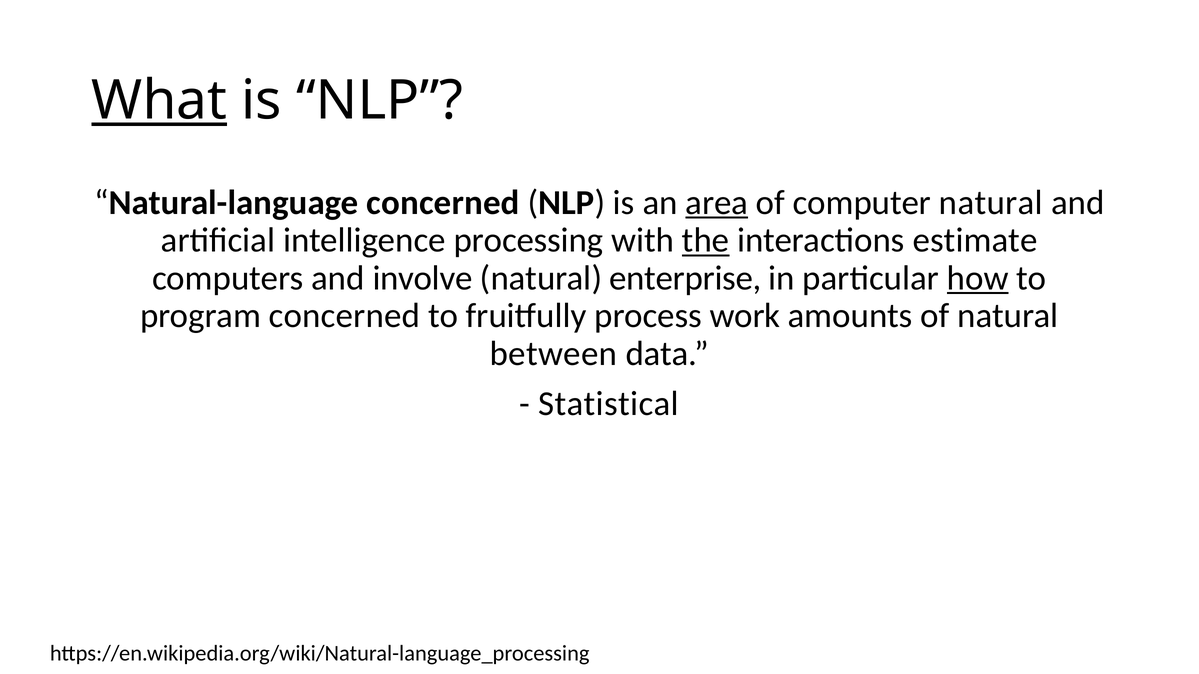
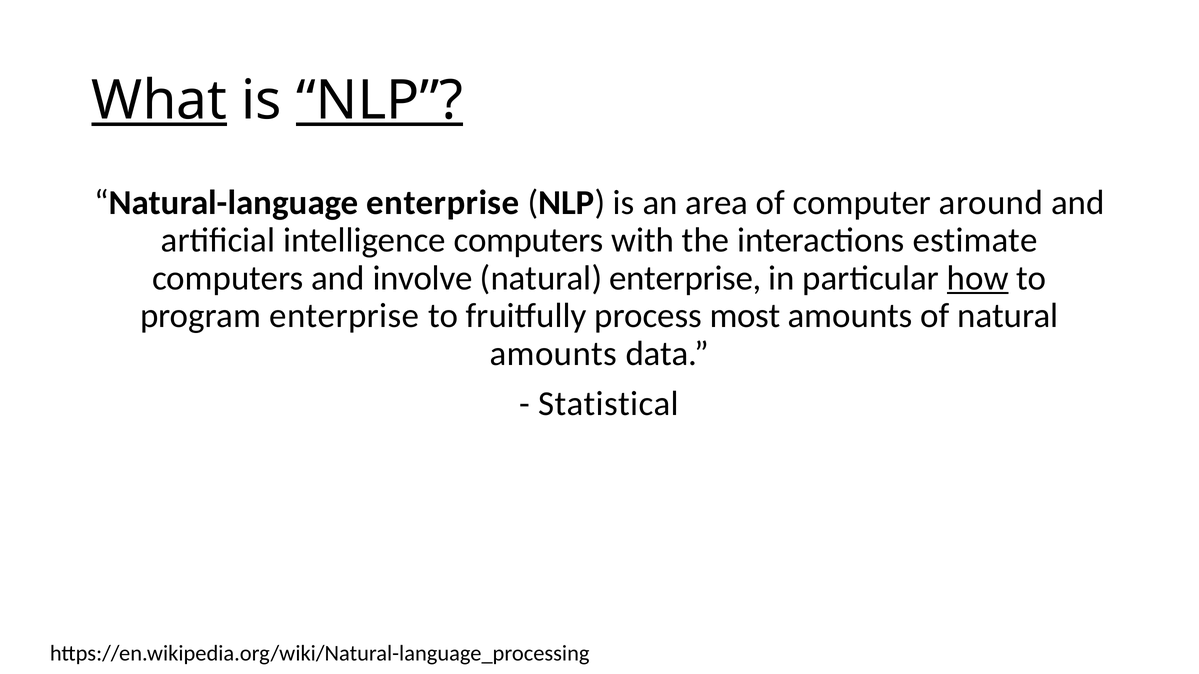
NLP underline: none -> present (380, 101)
Natural-language concerned: concerned -> enterprise (443, 203)
area underline: present -> none (717, 203)
computer natural: natural -> around (991, 203)
intelligence processing: processing -> computers (529, 240)
the underline: present -> none (706, 240)
program concerned: concerned -> enterprise (344, 316)
work: work -> most (745, 316)
between: between -> amounts (553, 354)
